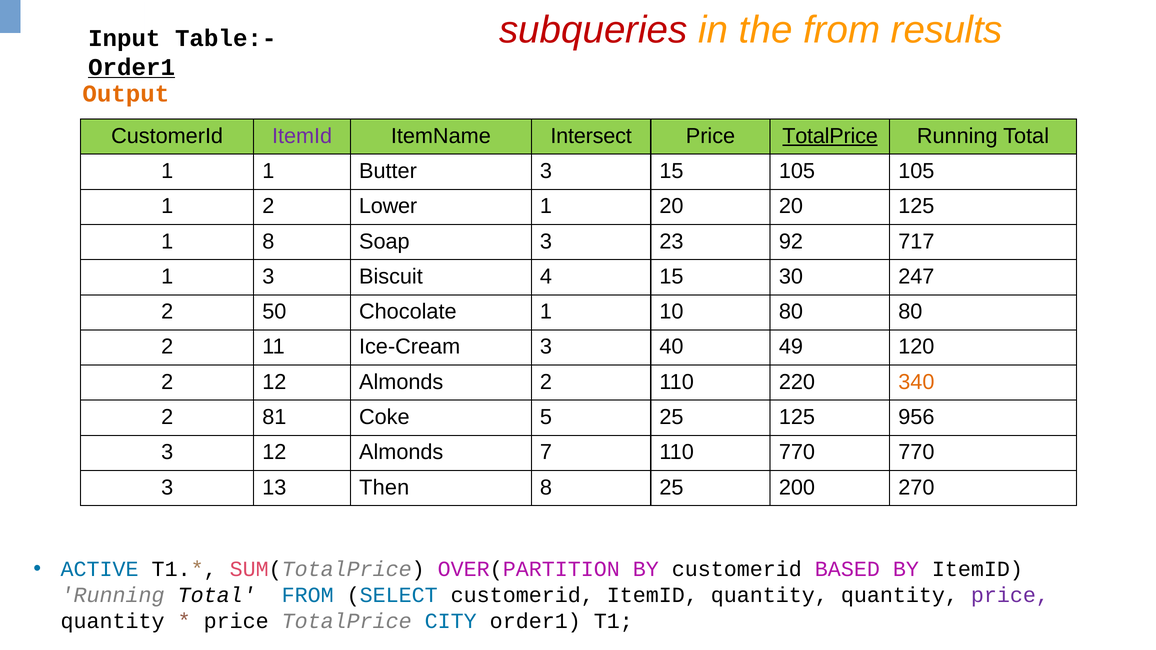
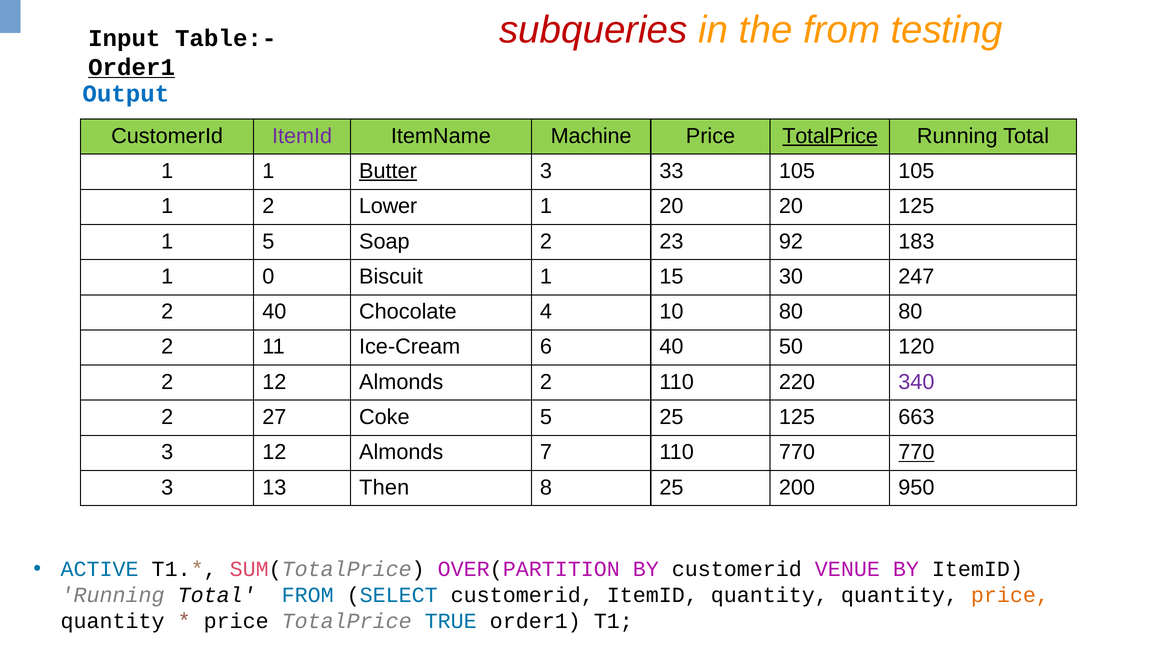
results: results -> testing (947, 30)
Output colour: orange -> blue (126, 94)
Intersect: Intersect -> Machine (591, 136)
Butter underline: none -> present (388, 171)
3 15: 15 -> 33 (671, 171)
1 8: 8 -> 5 (268, 241)
Soap 3: 3 -> 2 (546, 241)
717: 717 -> 183 (916, 241)
1 3: 3 -> 0 (268, 277)
Biscuit 4: 4 -> 1 (546, 277)
2 50: 50 -> 40 (274, 312)
Chocolate 1: 1 -> 4 (546, 312)
Ice-Cream 3: 3 -> 6 (546, 347)
49: 49 -> 50 (791, 347)
340 colour: orange -> purple (916, 382)
81: 81 -> 27 (274, 417)
956: 956 -> 663 (916, 417)
770 underline: none -> present (916, 452)
270: 270 -> 950 (916, 488)
BASED: BASED -> VENUE (847, 569)
price colour: purple -> orange (1010, 595)
CITY: CITY -> TRUE (451, 621)
